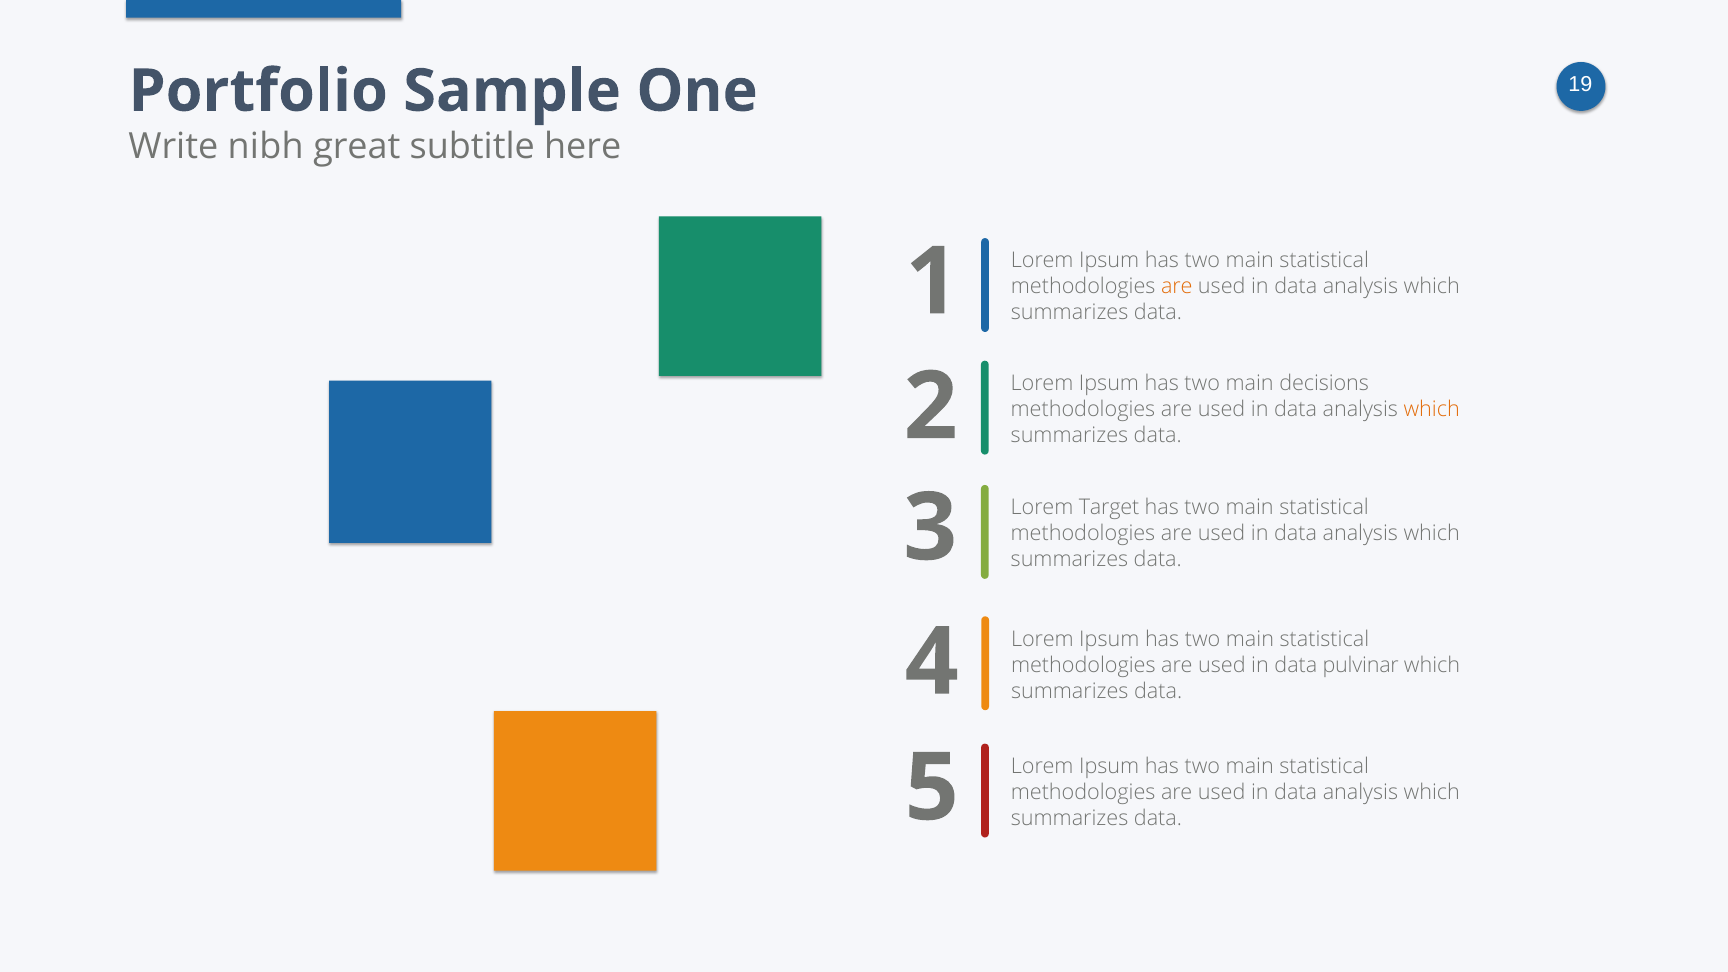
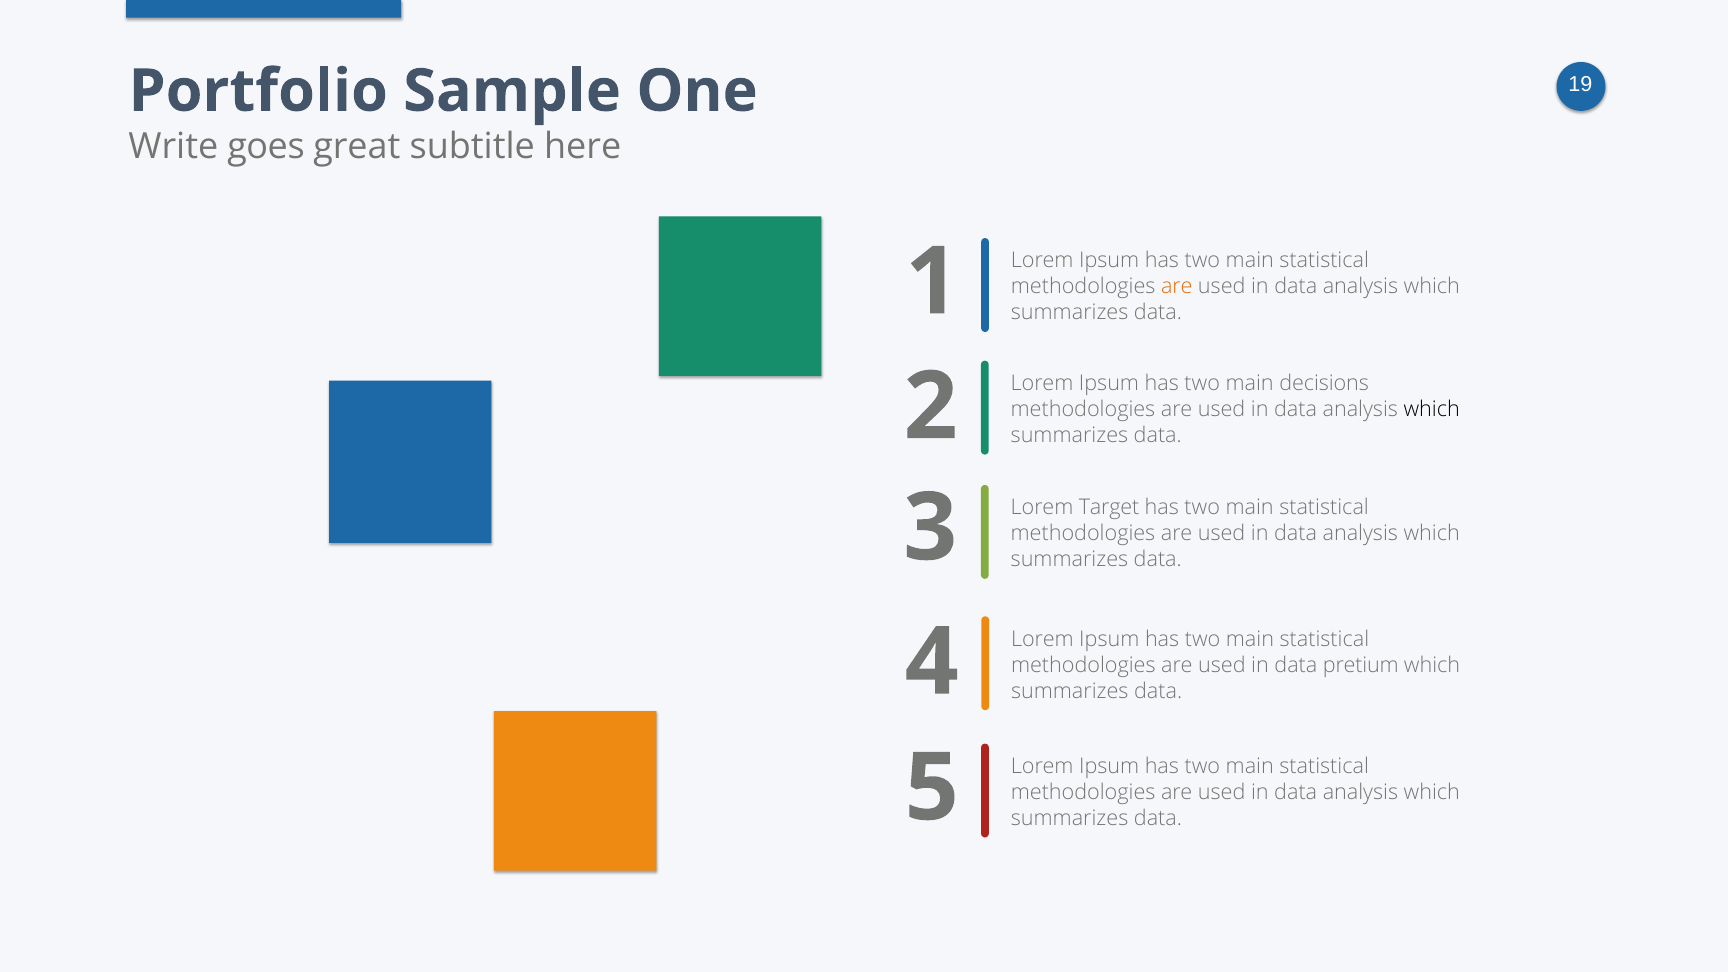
nibh: nibh -> goes (266, 147)
which colour: orange -> black (1432, 409)
pulvinar: pulvinar -> pretium (1361, 665)
